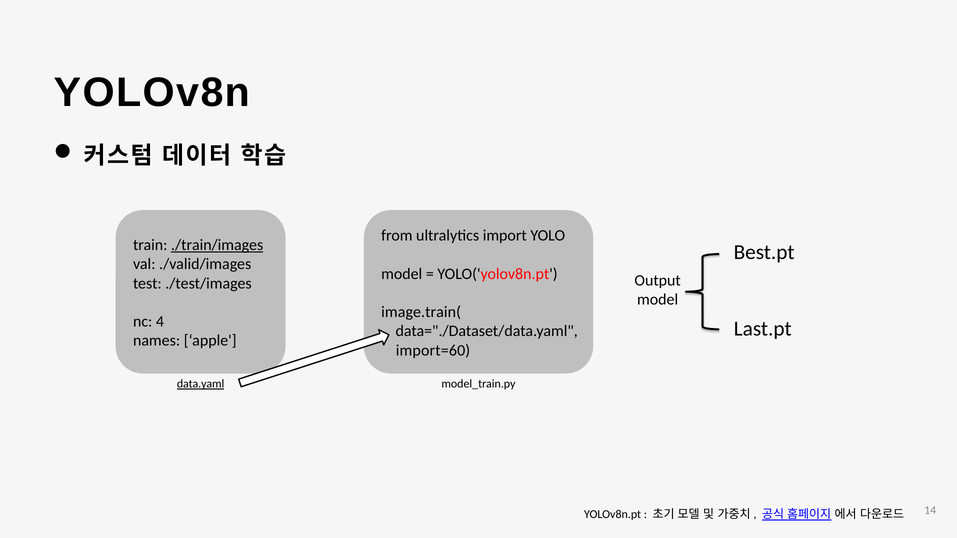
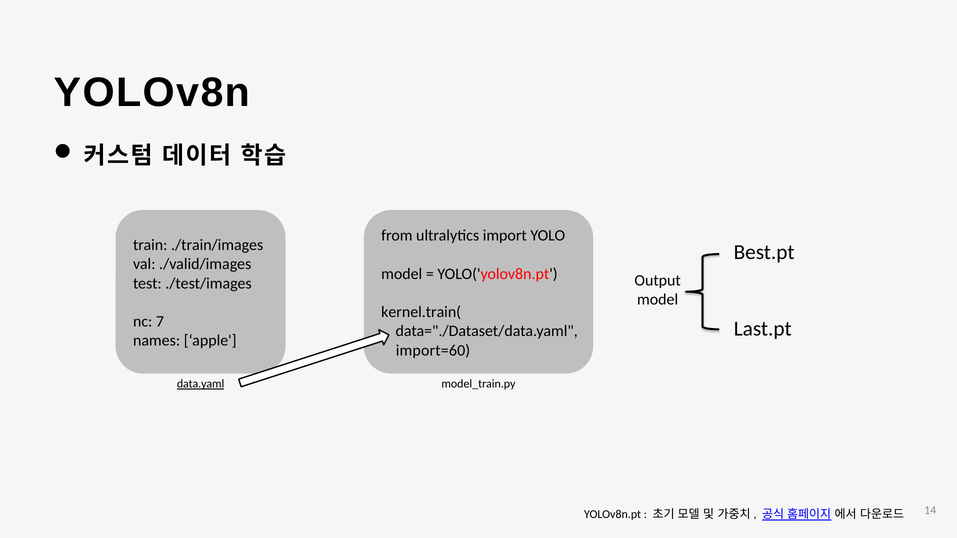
./train/images underline: present -> none (217, 245)
image.train(: image.train( -> kernel.train( (421, 312)
4: 4 -> 7 (160, 322)
